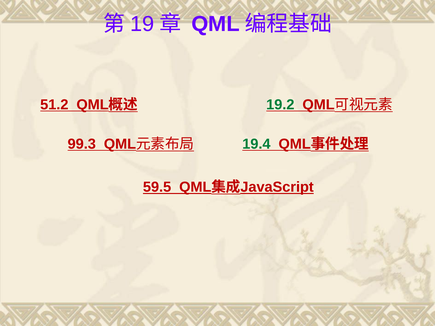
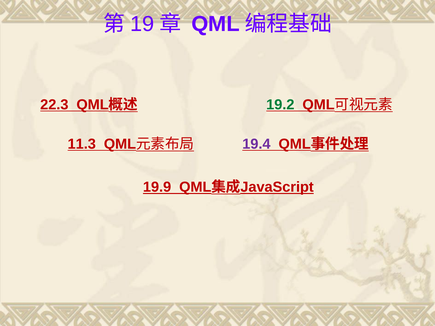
51.2: 51.2 -> 22.3 (54, 105)
99.3: 99.3 -> 11.3 (82, 144)
19.4 colour: green -> purple (256, 144)
59.5: 59.5 -> 19.9 (157, 187)
